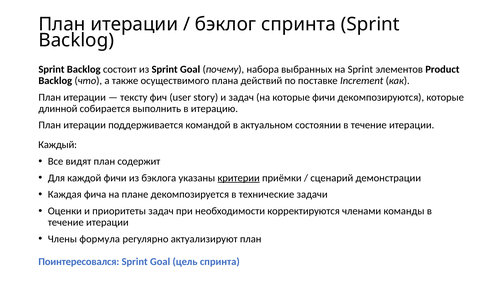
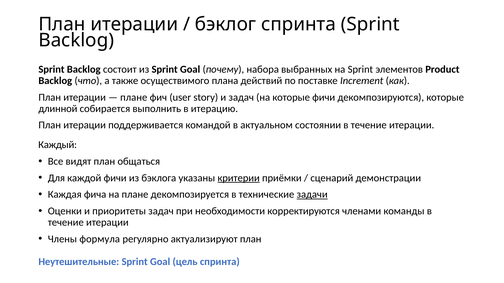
тексту: тексту -> плане (134, 97)
содержит: содержит -> общаться (139, 162)
задачи underline: none -> present (312, 195)
Поинтересовался: Поинтересовался -> Неутешительные (79, 262)
